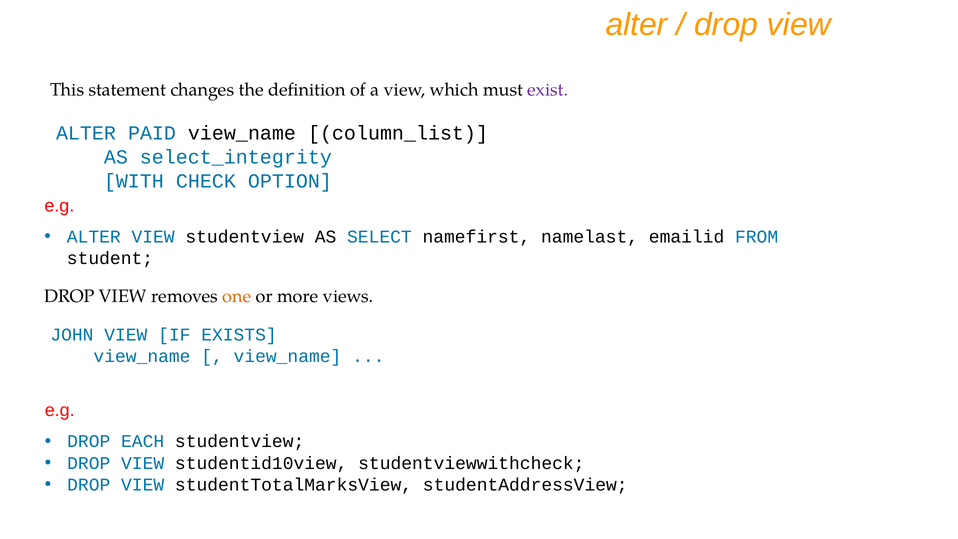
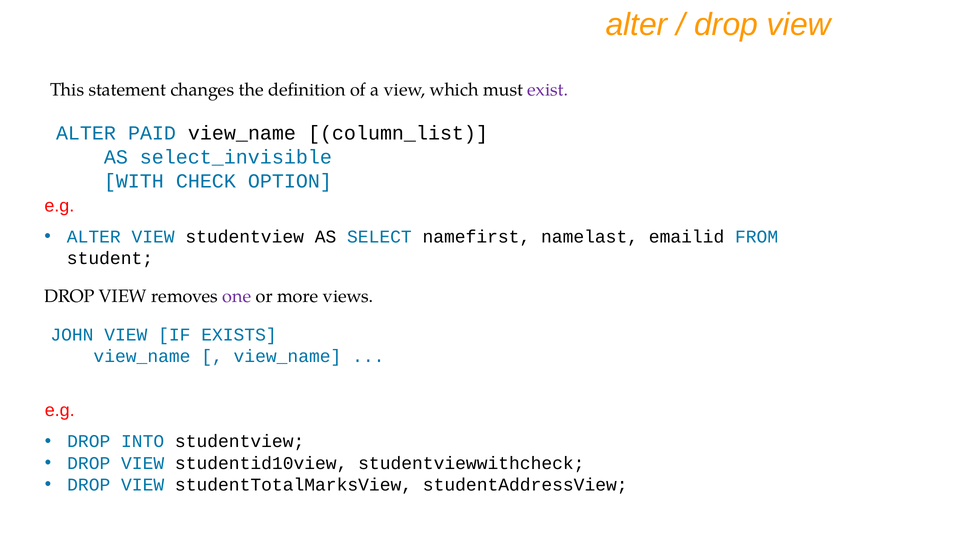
select_integrity: select_integrity -> select_invisible (236, 157)
one colour: orange -> purple (237, 296)
EACH: EACH -> INTO (143, 441)
